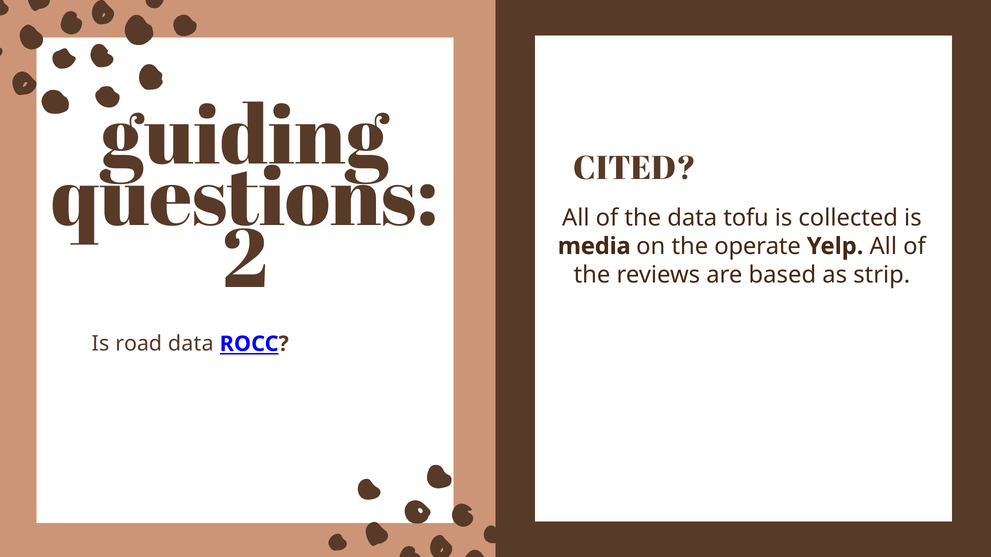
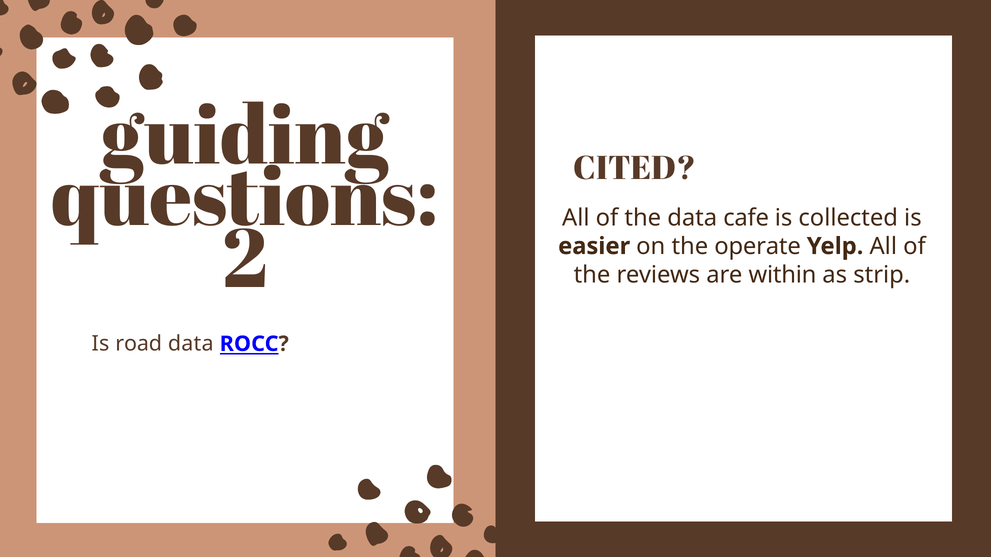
tofu: tofu -> cafe (746, 218)
media: media -> easier (594, 246)
based: based -> within (782, 275)
